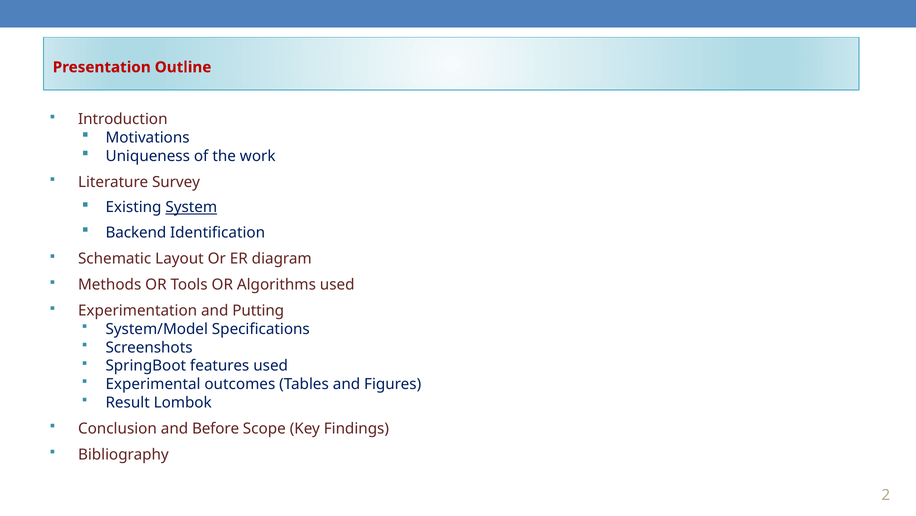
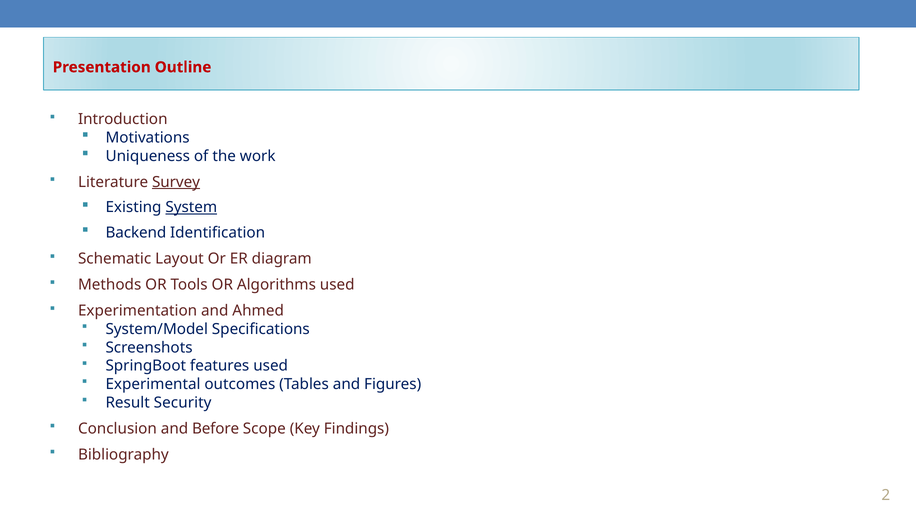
Survey underline: none -> present (176, 182)
Putting: Putting -> Ahmed (258, 310)
Lombok: Lombok -> Security (183, 402)
